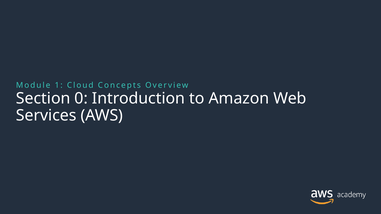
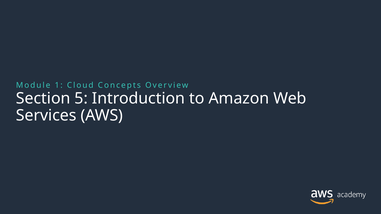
0: 0 -> 5 (81, 98)
